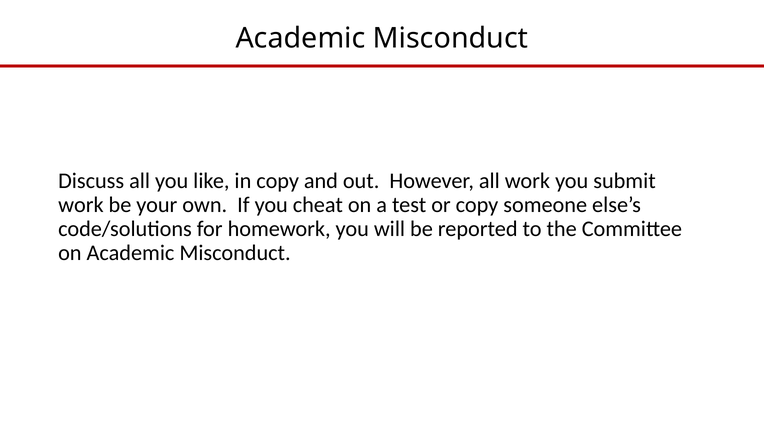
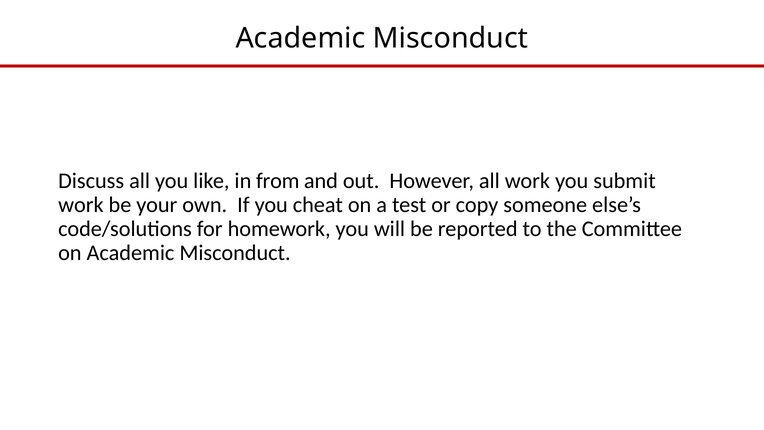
in copy: copy -> from (278, 181)
